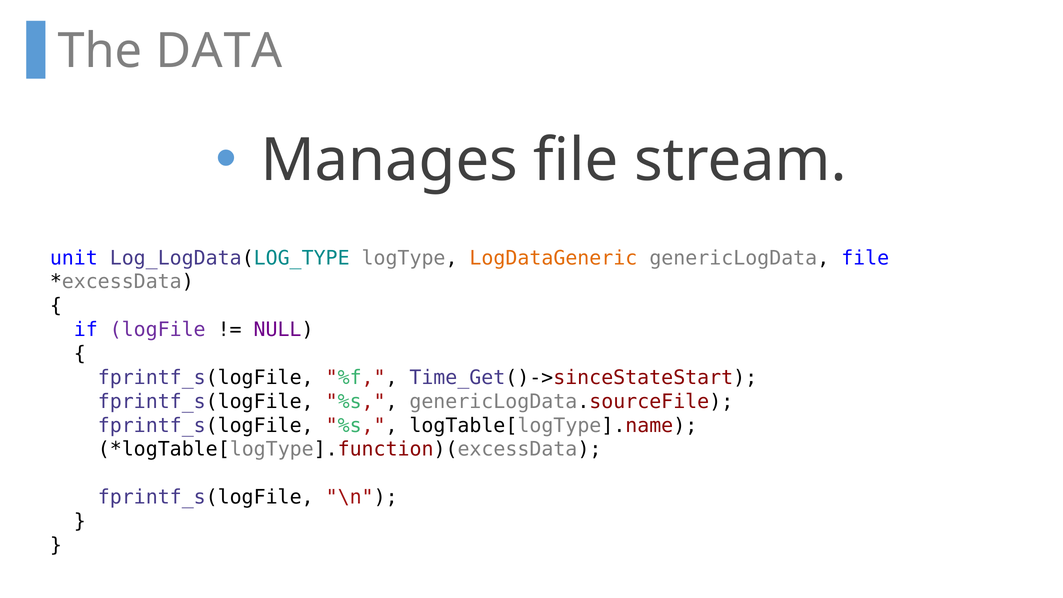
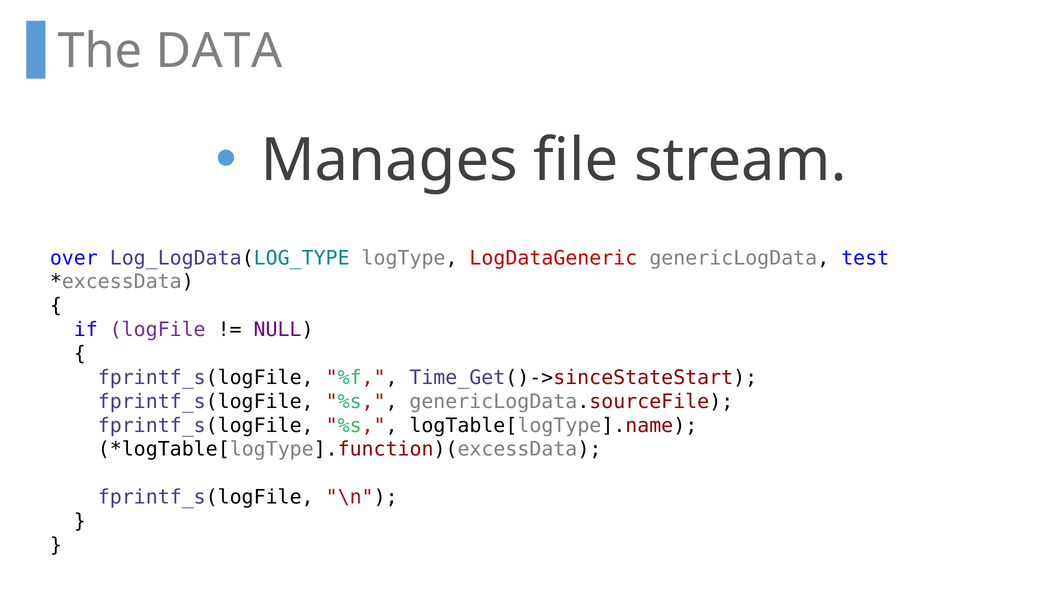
unit: unit -> over (74, 258)
LogDataGeneric colour: orange -> red (553, 258)
genericLogData file: file -> test (865, 258)
